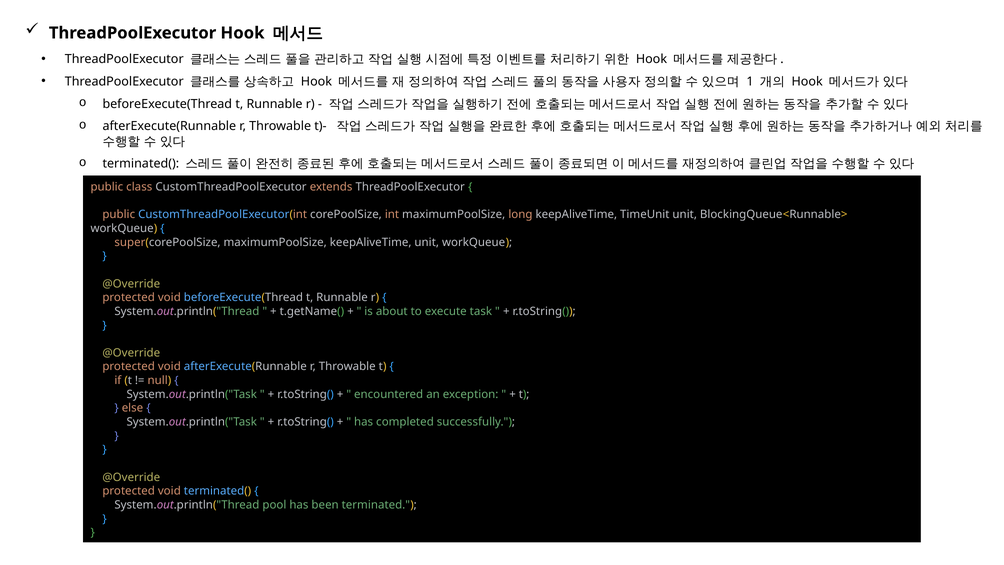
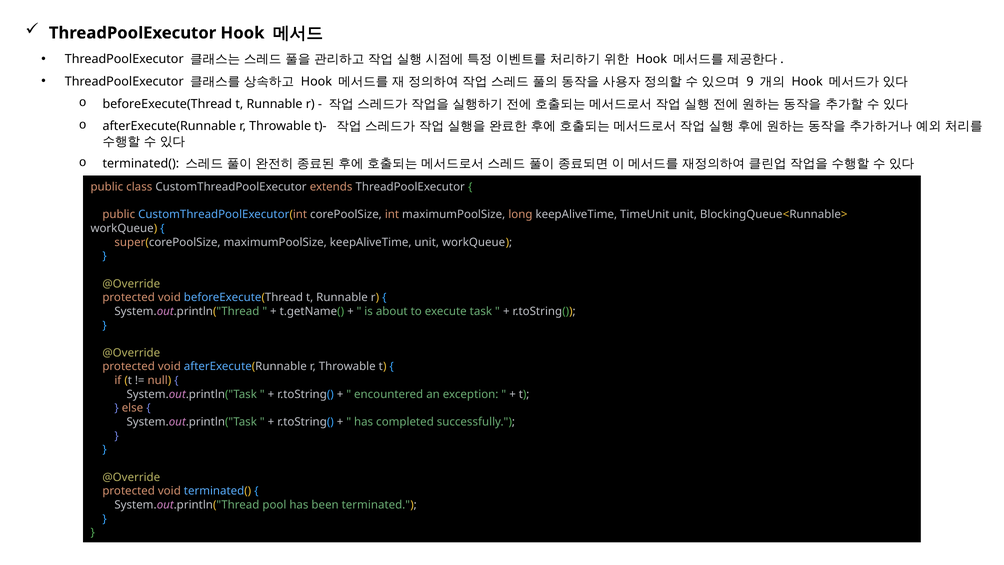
1: 1 -> 9 (750, 81)
